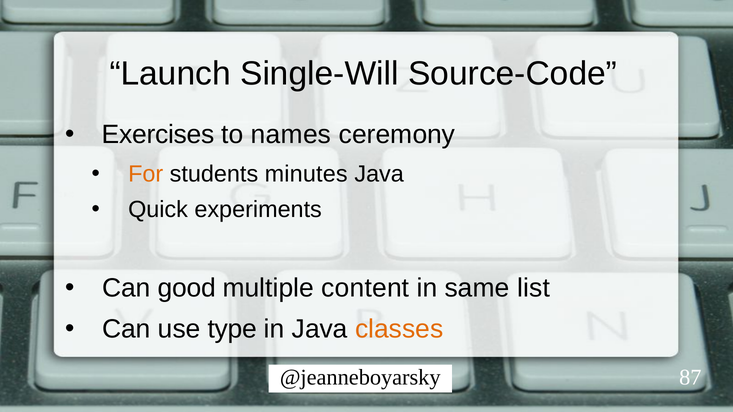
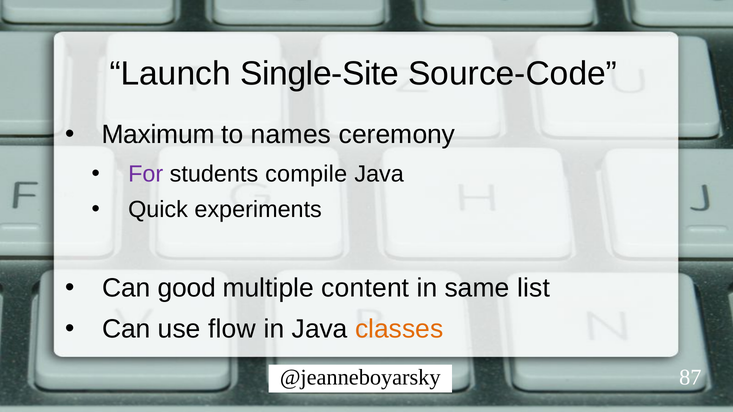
Single-Will: Single-Will -> Single-Site (320, 73)
Exercises: Exercises -> Maximum (158, 135)
For colour: orange -> purple (146, 174)
minutes: minutes -> compile (306, 174)
type: type -> flow (232, 329)
